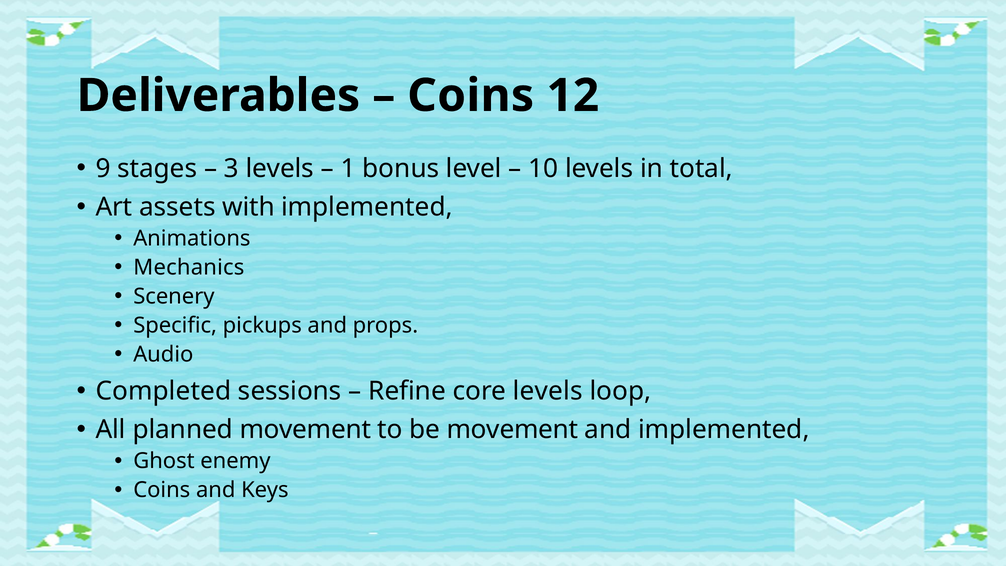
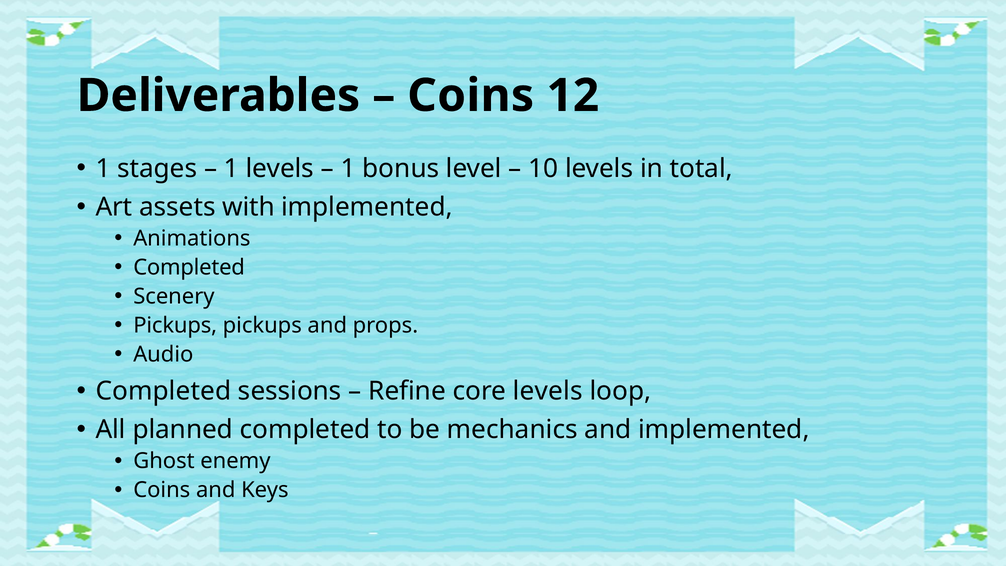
9: 9 -> 1 (103, 168)
3: 3 -> 1 (231, 168)
Mechanics: Mechanics -> Completed (189, 267)
Specific: Specific -> Pickups (175, 325)
planned movement: movement -> completed (305, 430)
be movement: movement -> mechanics (512, 430)
